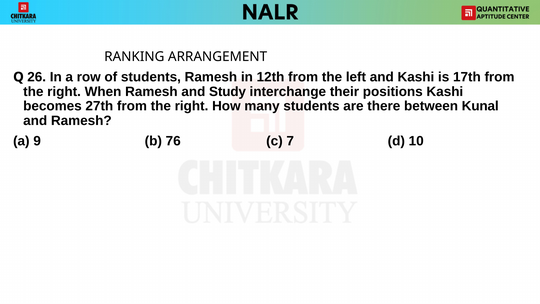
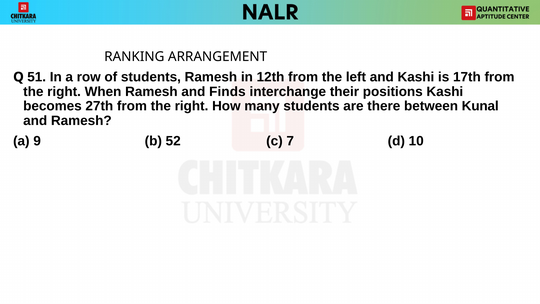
26: 26 -> 51 (37, 77)
Study: Study -> Finds (227, 91)
76: 76 -> 52 (173, 141)
